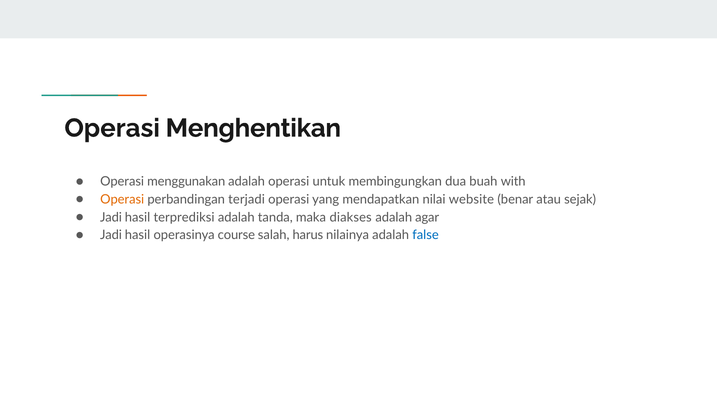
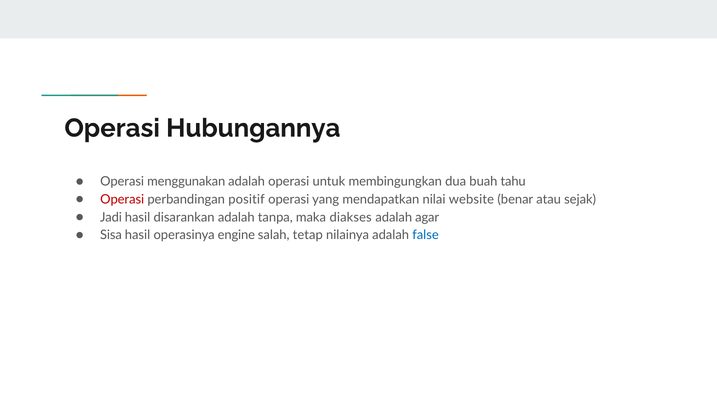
Menghentikan: Menghentikan -> Hubungannya (253, 128)
with: with -> tahu (513, 181)
Operasi colour: orange -> red (122, 199)
terjadi: terjadi -> positif (247, 199)
terprediksi: terprediksi -> disarankan (184, 217)
tanda: tanda -> tanpa (275, 217)
Jadi: Jadi -> Sisa (111, 235)
course: course -> engine (236, 235)
harus: harus -> tetap (308, 235)
